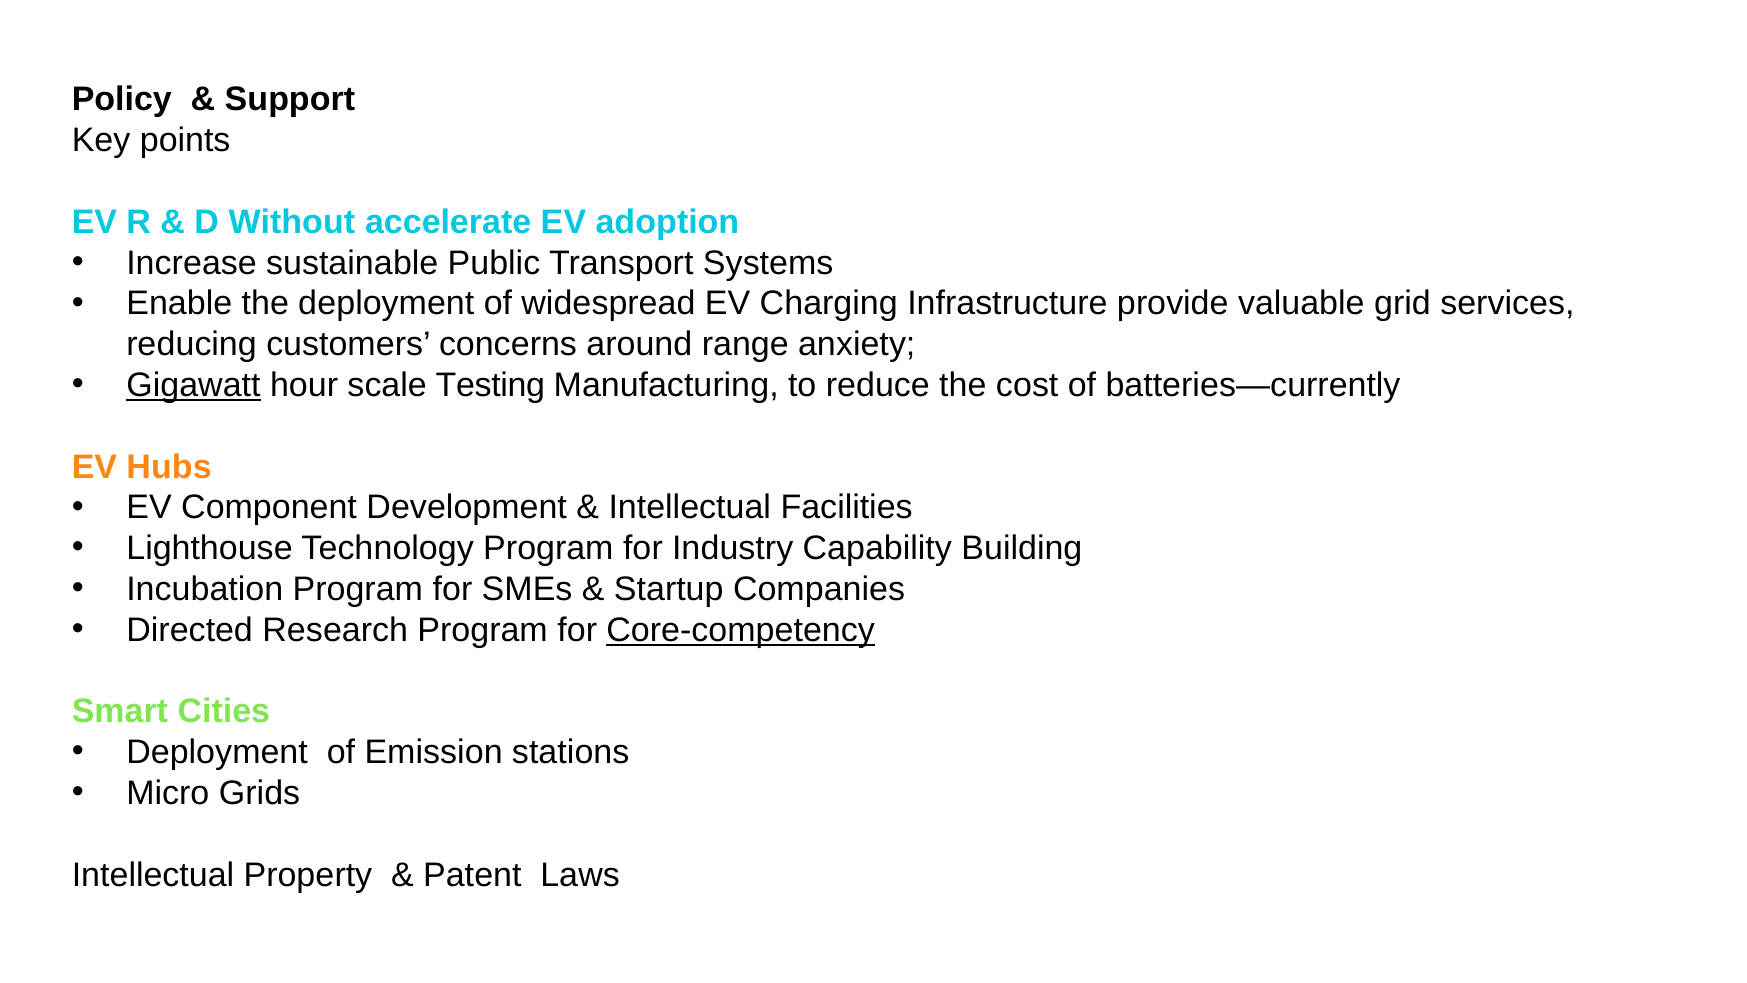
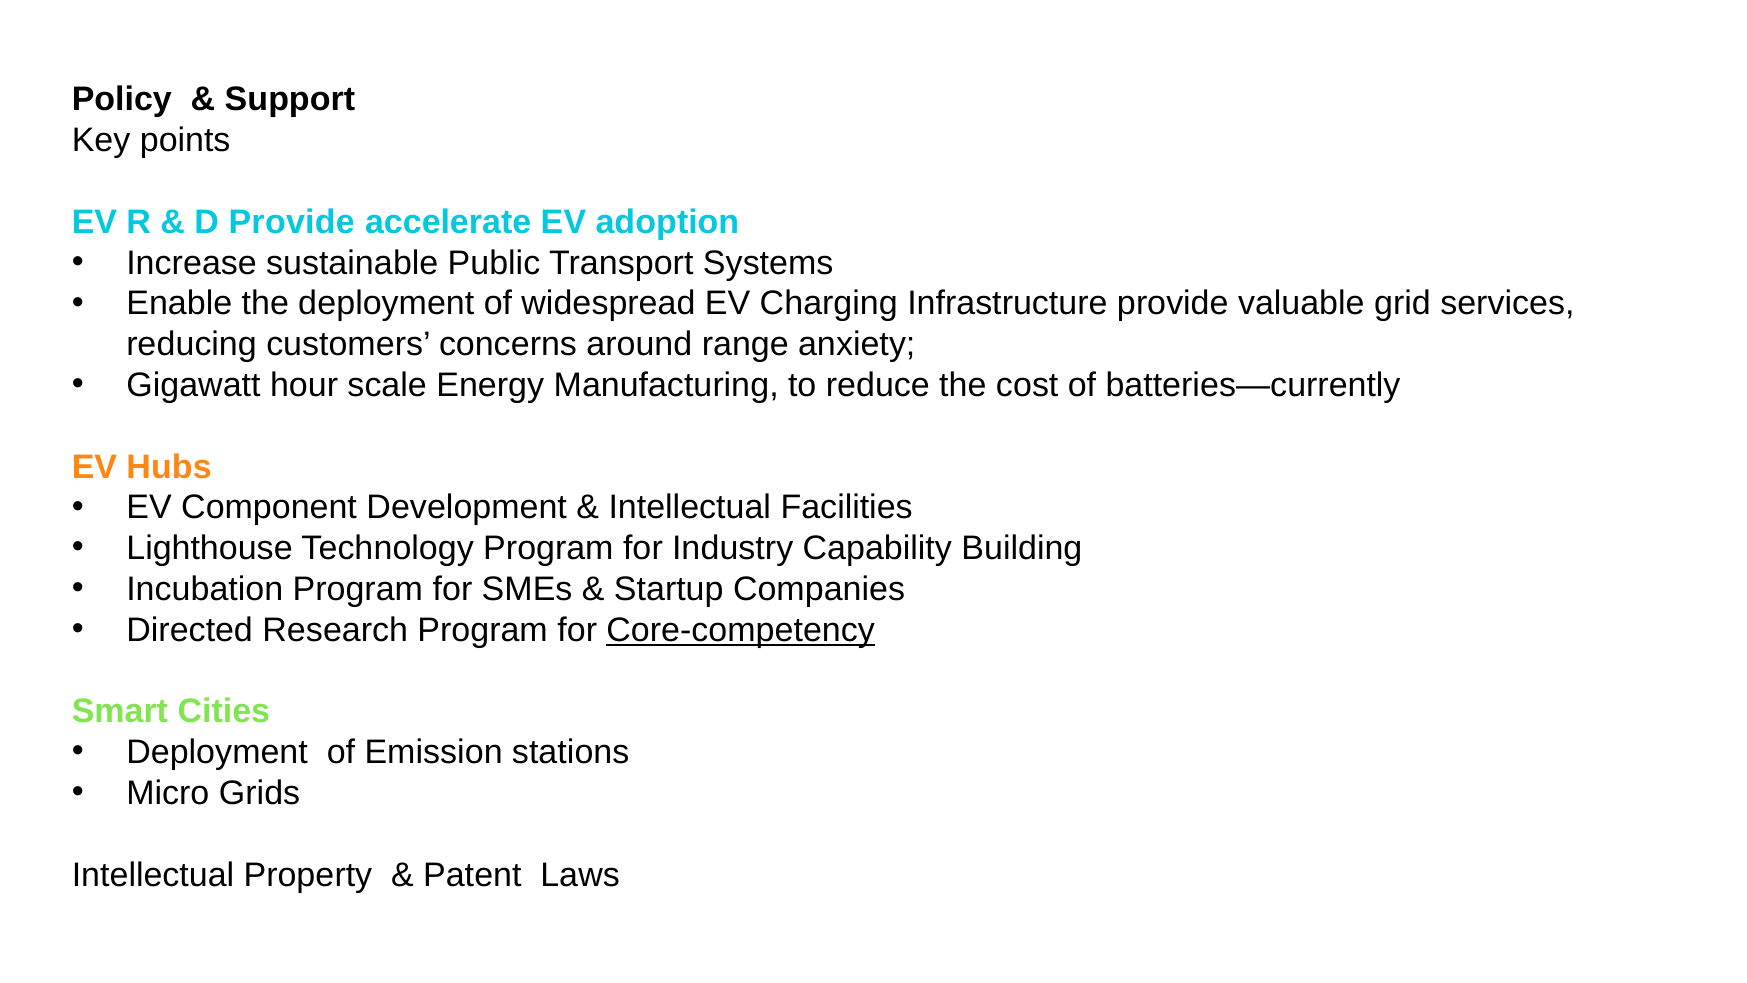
D Without: Without -> Provide (292, 222)
Gigawatt underline: present -> none (193, 385)
Testing: Testing -> Energy (490, 385)
